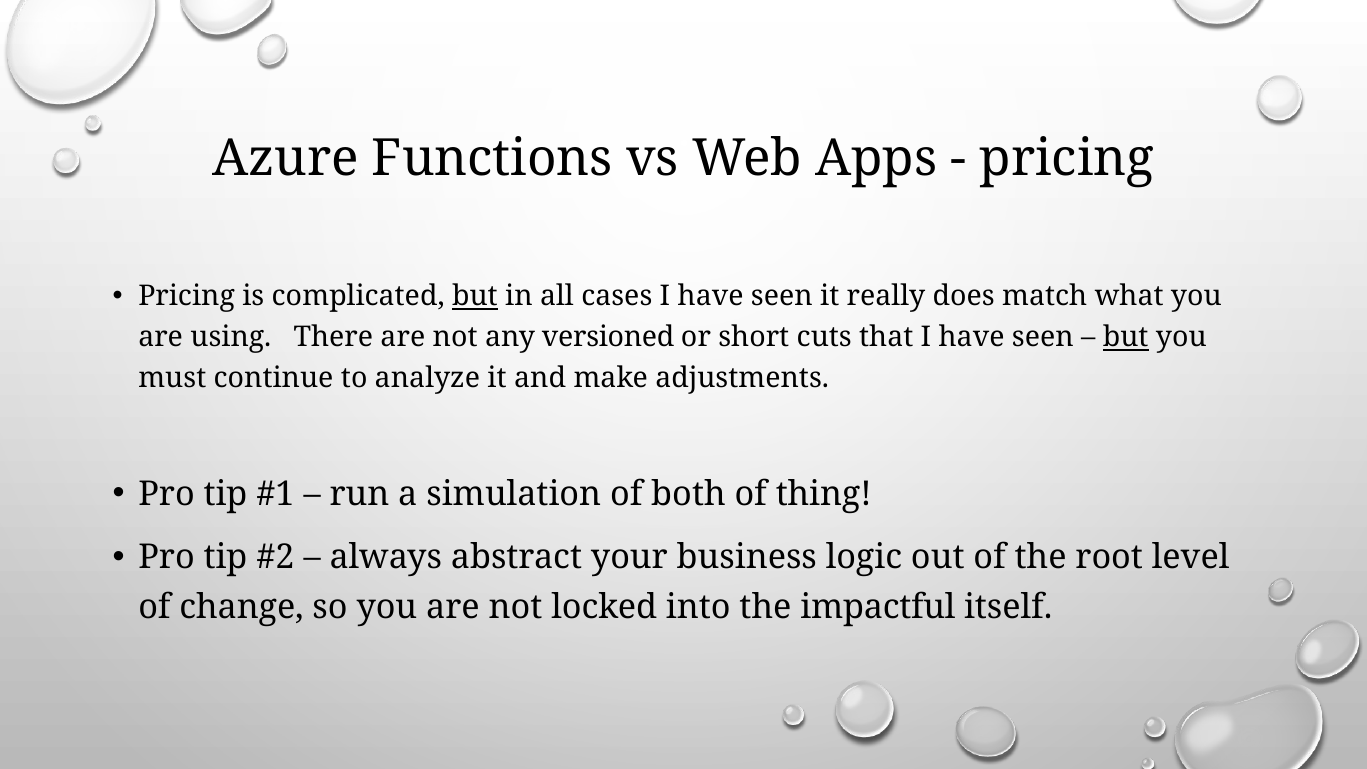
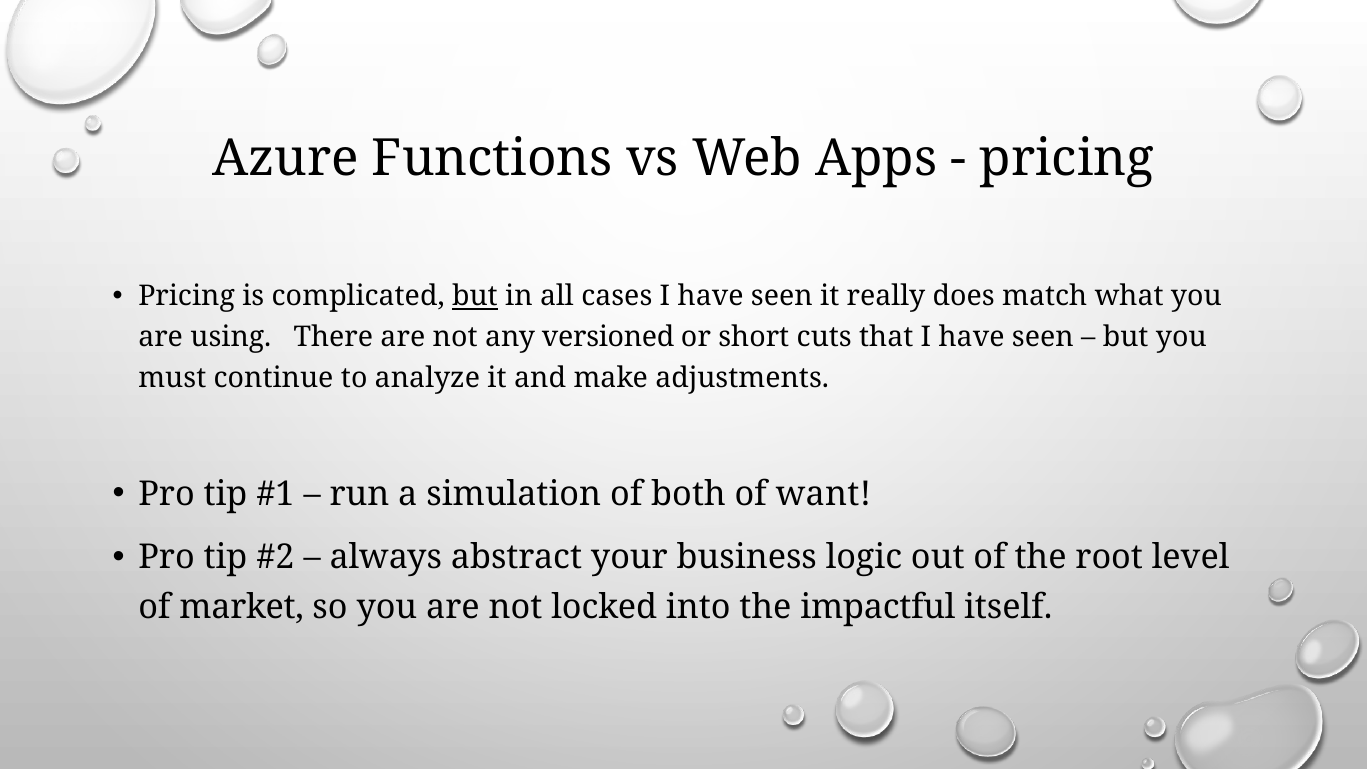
but underline: present -> none (1126, 337)
thing: thing -> want (823, 494)
change: change -> market (242, 607)
